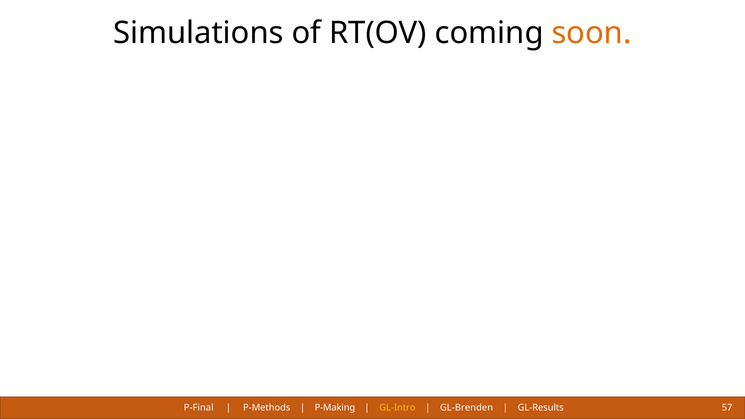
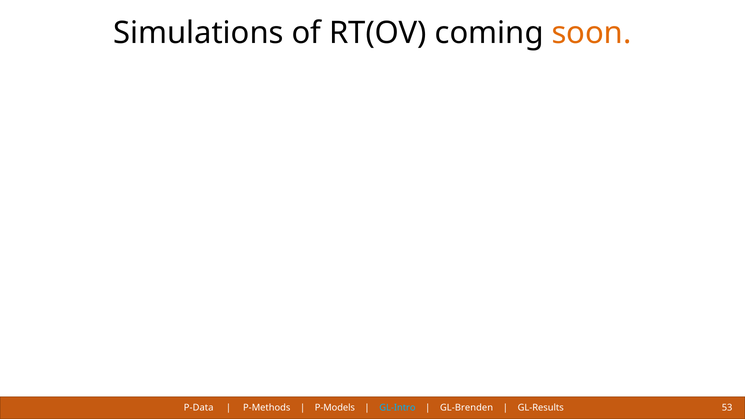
P-Final: P-Final -> P-Data (199, 408)
P-Making: P-Making -> P-Models (335, 408)
GL-Intro colour: yellow -> light blue (397, 408)
57: 57 -> 53 (727, 408)
